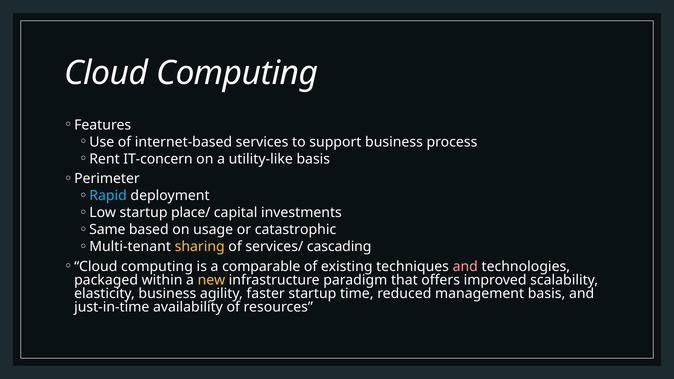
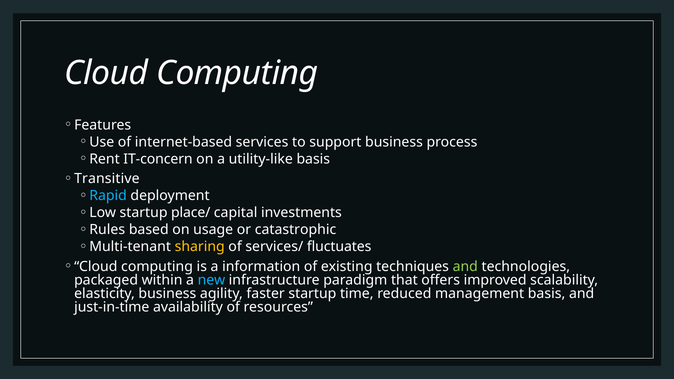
Perimeter: Perimeter -> Transitive (107, 179)
Same: Same -> Rules (107, 230)
cascading: cascading -> fluctuates (339, 247)
comparable: comparable -> information (261, 267)
and colour: pink -> light green (465, 267)
new colour: yellow -> light blue (211, 280)
